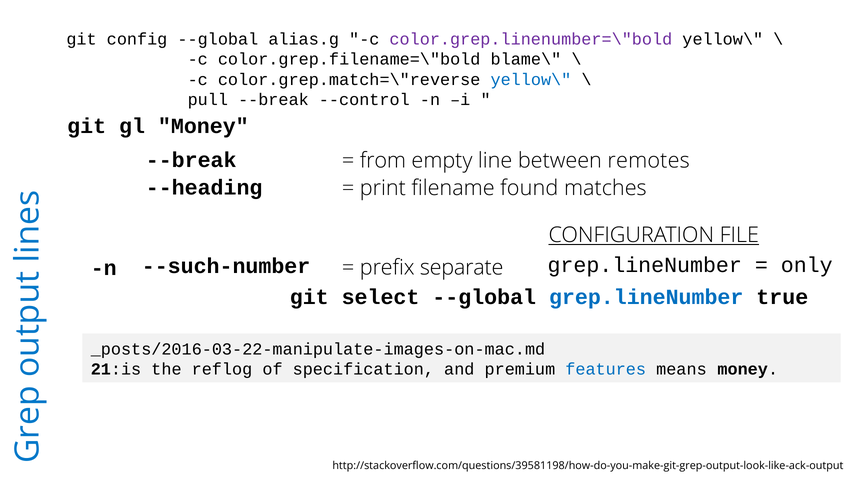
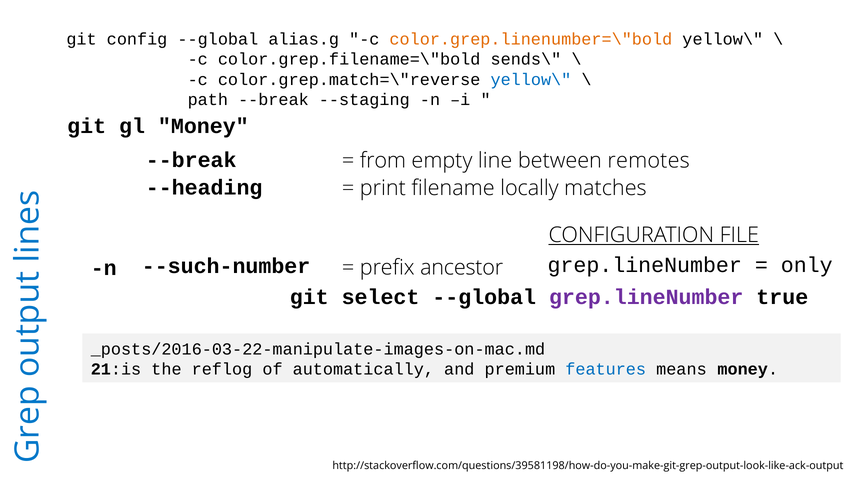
color.grep.linenumber=\"bold colour: purple -> orange (531, 39)
blame\: blame\ -> sends\ (526, 59)
pull: pull -> path (208, 100)
--control: --control -> --staging (364, 100)
found: found -> locally (529, 188)
separate: separate -> ancestor (462, 268)
grep.lineNumber colour: blue -> purple (646, 297)
specification: specification -> automatically (363, 369)
